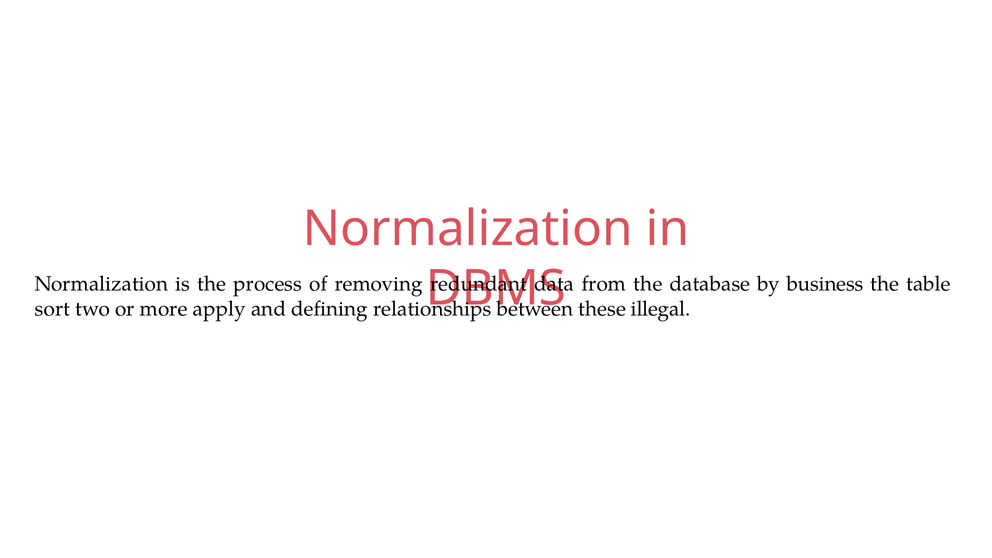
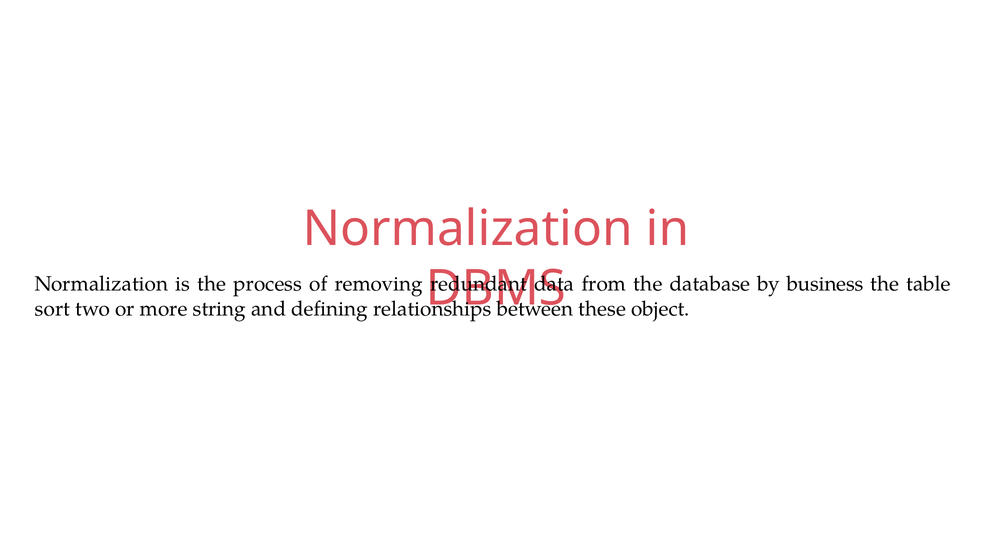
apply: apply -> string (219, 309)
illegal: illegal -> object (660, 309)
